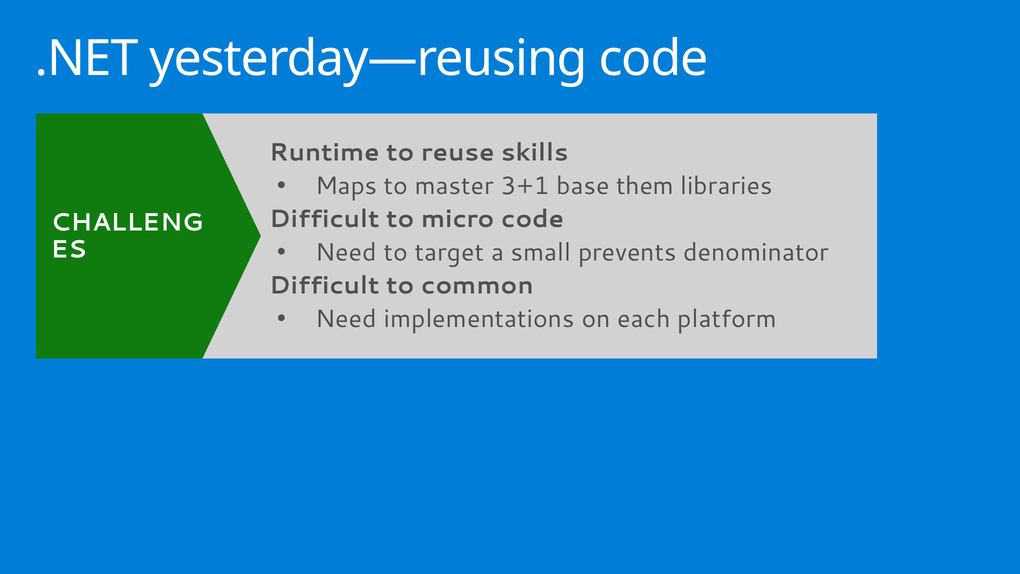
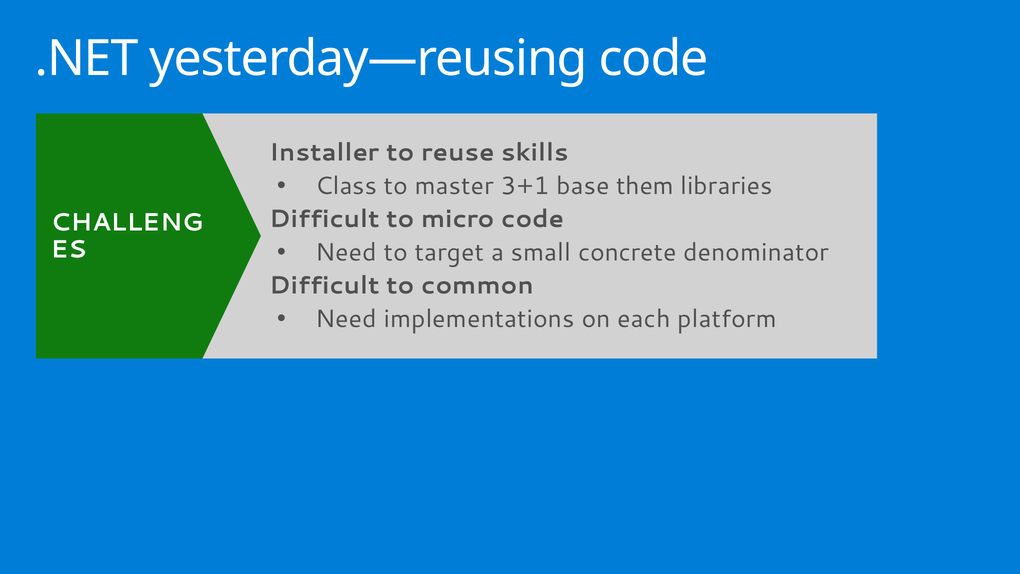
Runtime: Runtime -> Installer (324, 153)
Maps: Maps -> Class (346, 186)
prevents: prevents -> concrete (627, 252)
